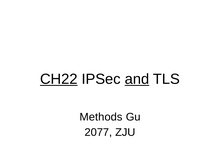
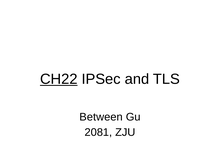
and underline: present -> none (137, 79)
Methods: Methods -> Between (101, 117)
2077: 2077 -> 2081 (98, 132)
